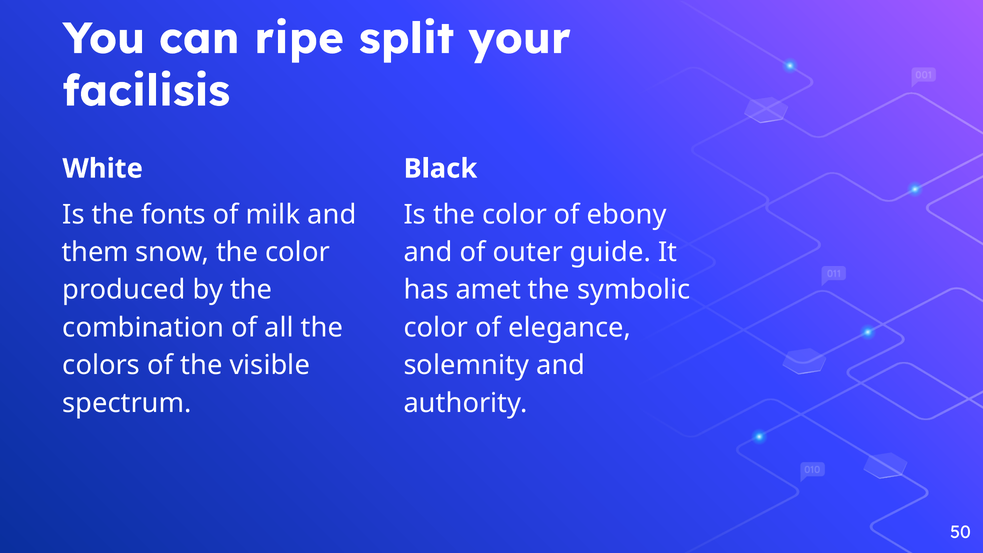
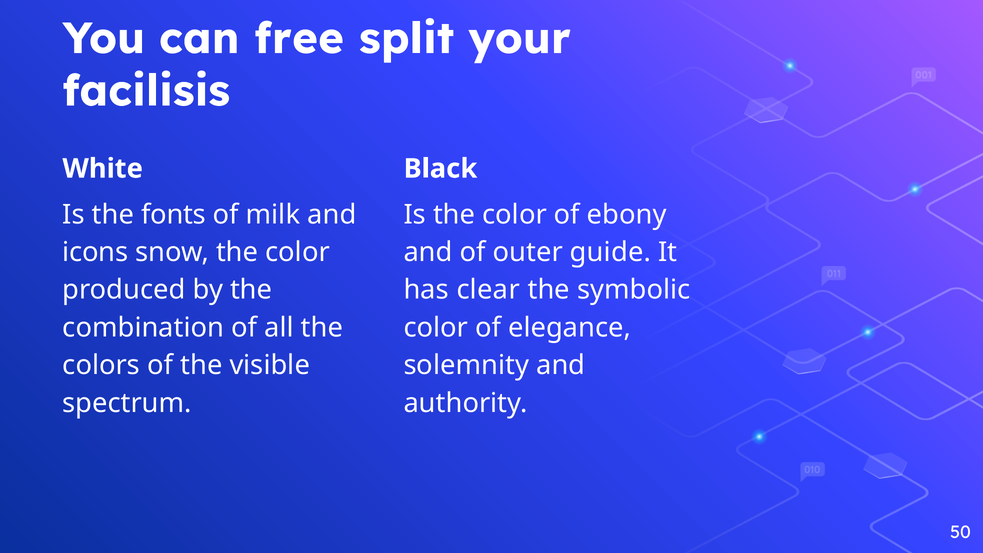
ripe: ripe -> free (299, 39)
them: them -> icons (95, 252)
amet: amet -> clear (488, 290)
